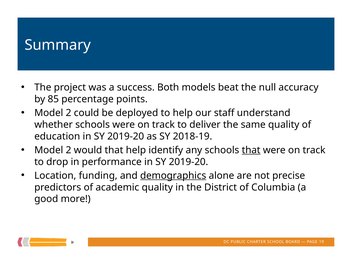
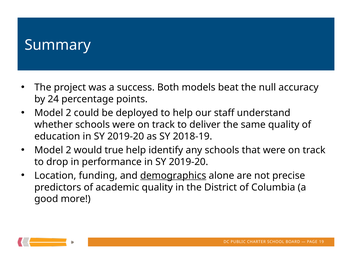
85: 85 -> 24 (53, 99)
would that: that -> true (114, 150)
that underline: present -> none (251, 150)
